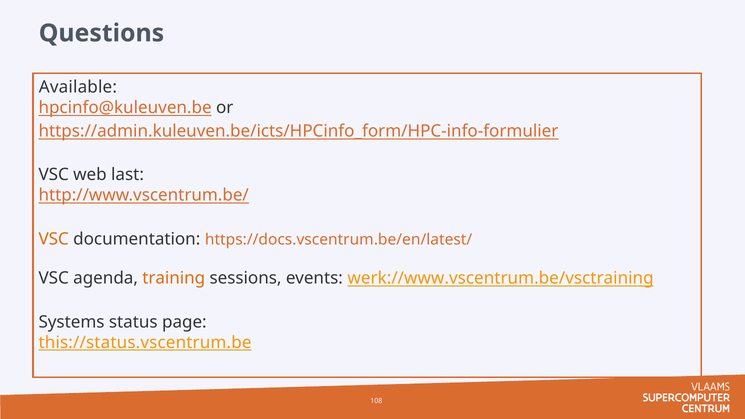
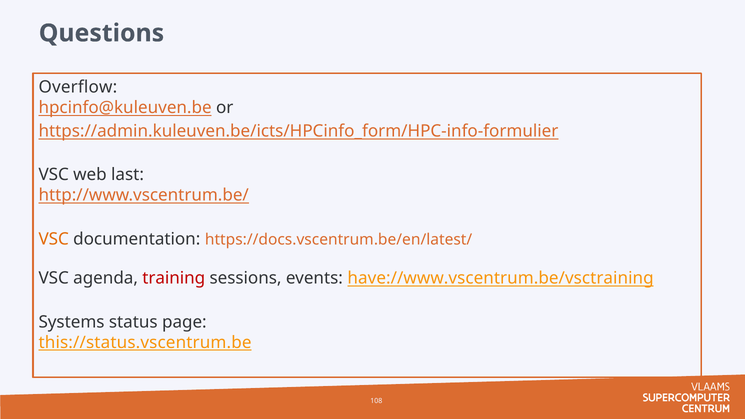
Available: Available -> Overflow (78, 87)
training colour: orange -> red (174, 278)
werk://www.vscentrum.be/vsctraining: werk://www.vscentrum.be/vsctraining -> have://www.vscentrum.be/vsctraining (501, 278)
